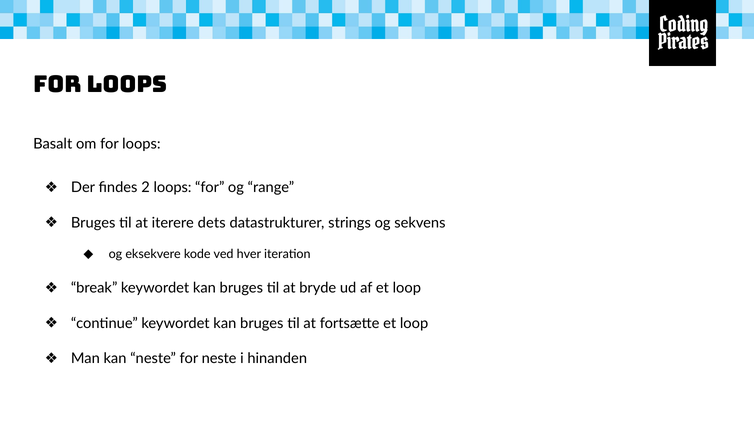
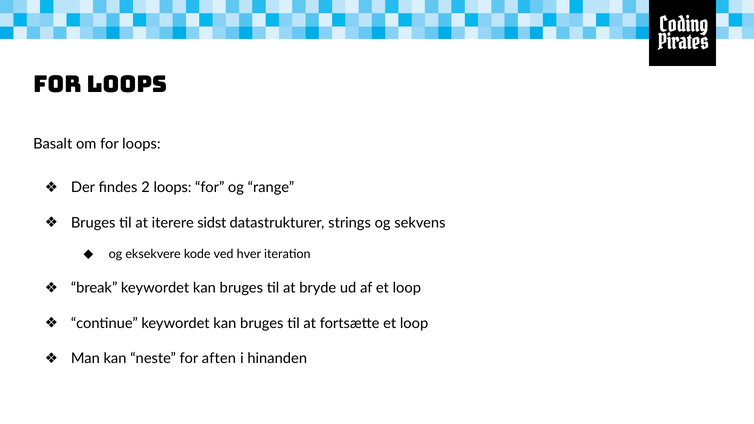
dets: dets -> sidst (212, 223)
for neste: neste -> aften (219, 359)
